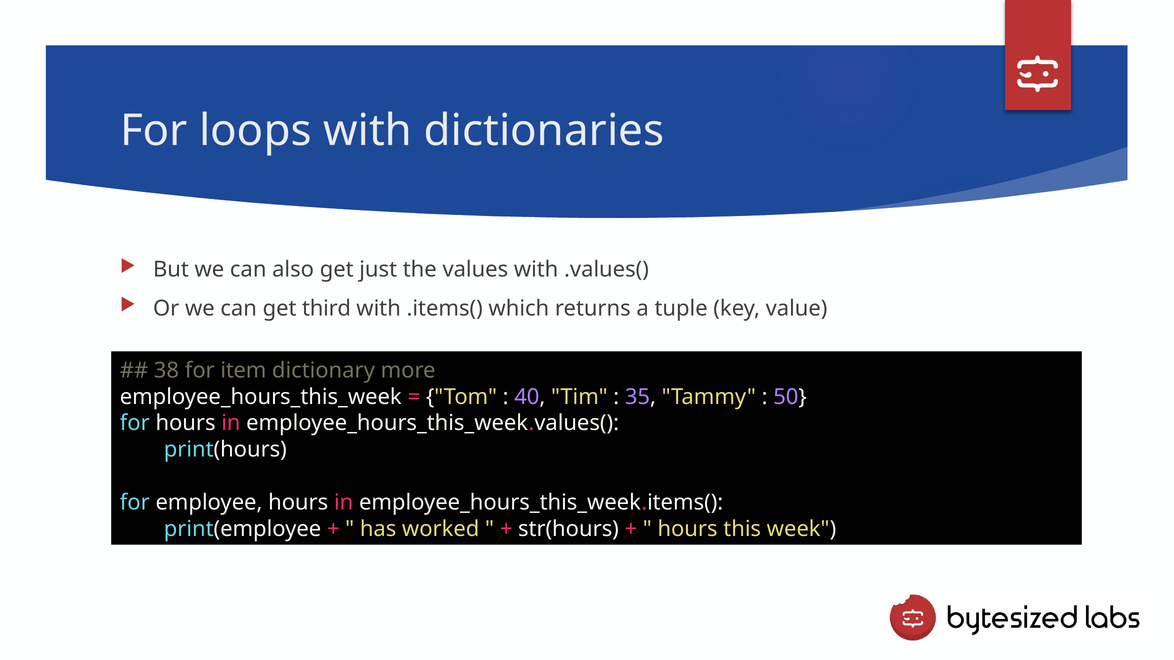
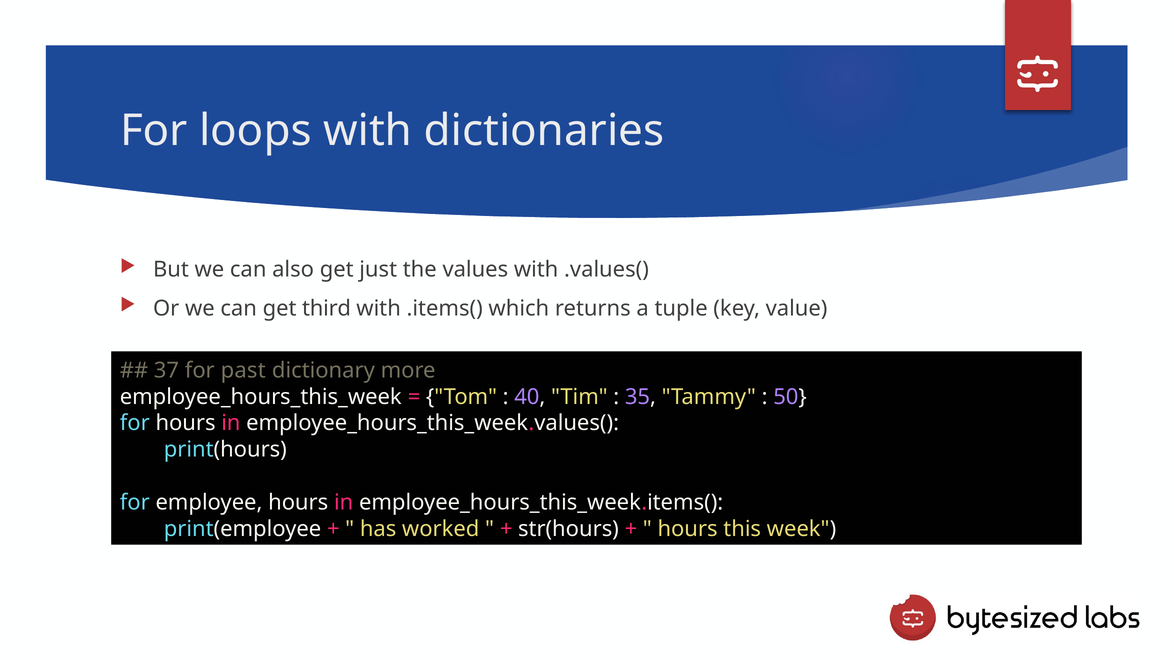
38: 38 -> 37 (166, 371)
item: item -> past (243, 371)
